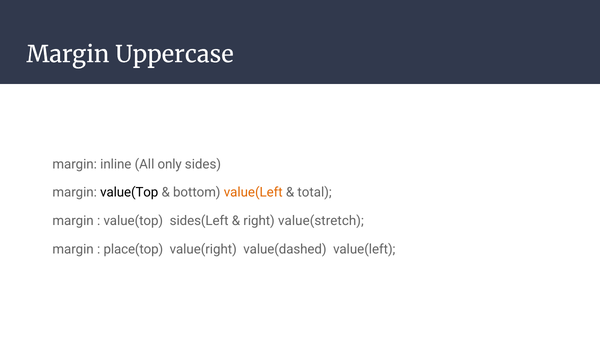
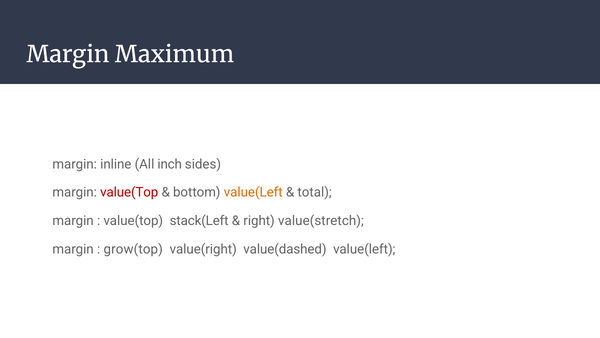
Uppercase: Uppercase -> Maximum (174, 54)
only: only -> inch (170, 164)
value(Top colour: black -> red (129, 192)
sides(Left: sides(Left -> stack(Left (199, 221)
place(top: place(top -> grow(top (133, 249)
